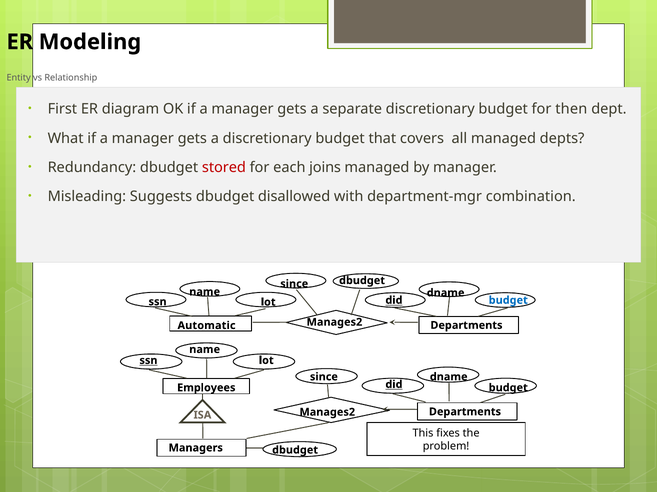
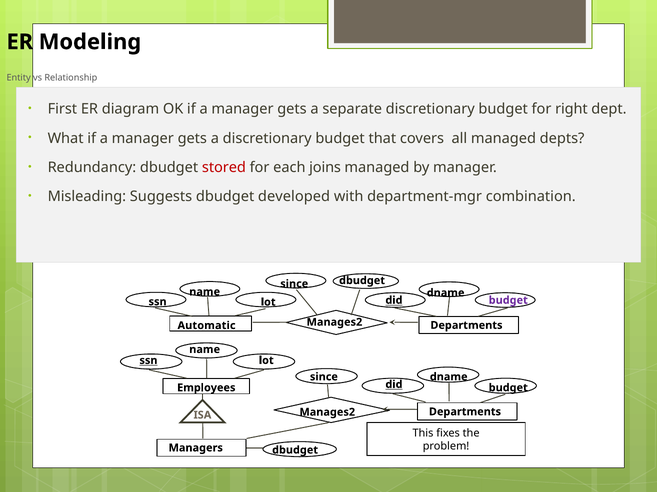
then: then -> right (571, 109)
disallowed: disallowed -> developed (294, 197)
budget colour: blue -> purple (508, 301)
